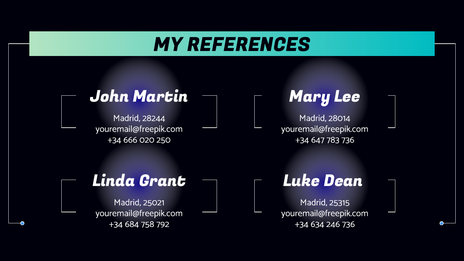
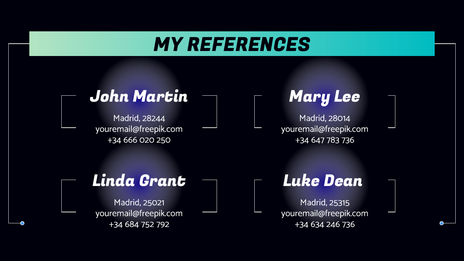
758: 758 -> 752 (148, 224)
